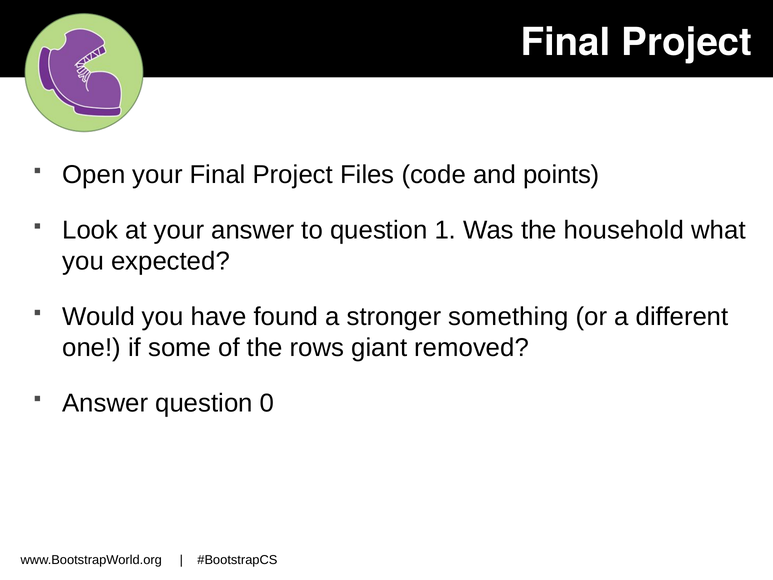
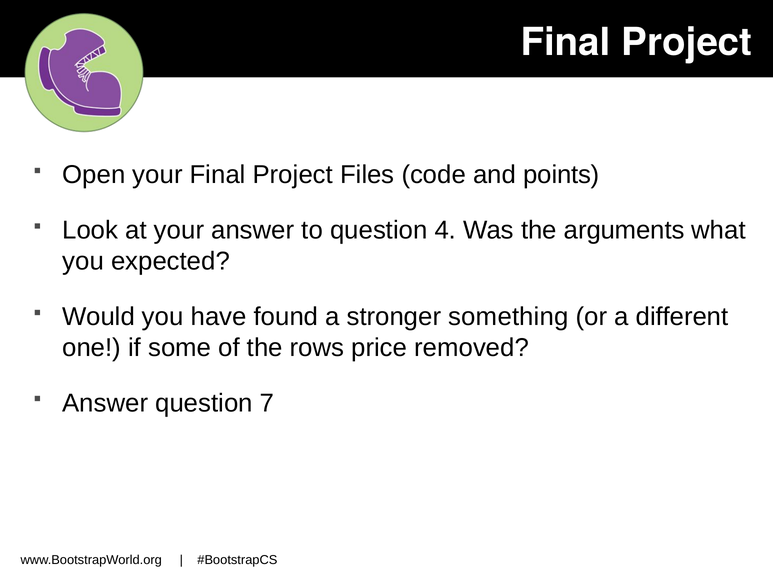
1: 1 -> 4 (445, 230)
household: household -> arguments (624, 230)
giant: giant -> price (379, 347)
0: 0 -> 7 (267, 403)
